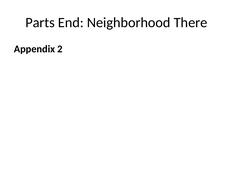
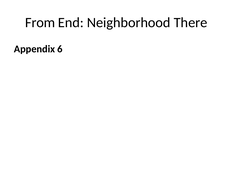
Parts: Parts -> From (40, 23)
2: 2 -> 6 (60, 49)
